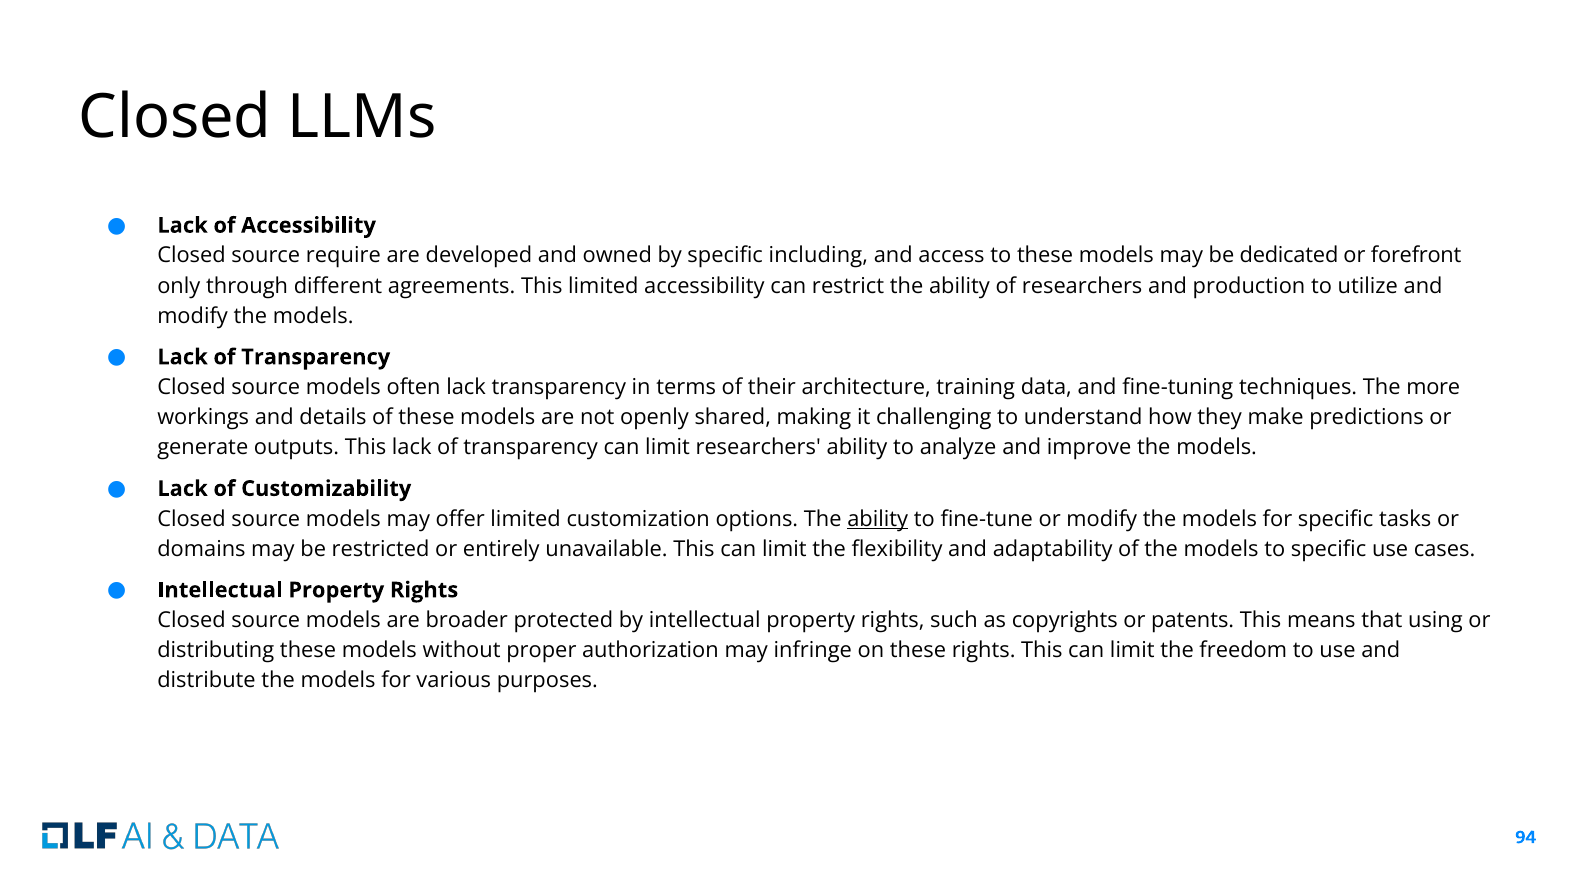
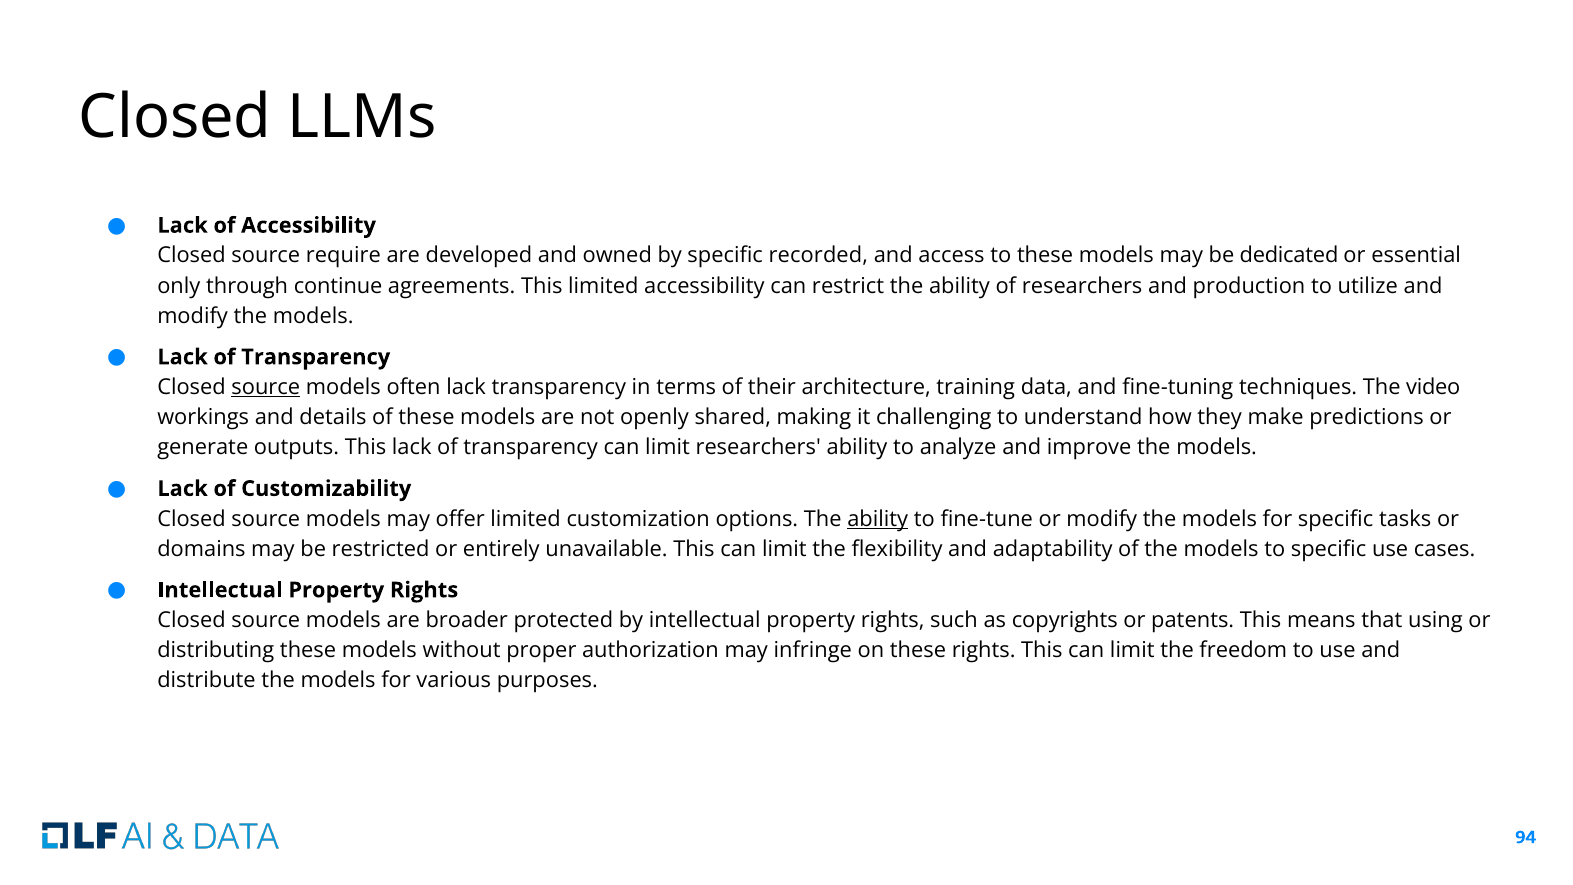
including: including -> recorded (818, 256)
forefront: forefront -> essential (1416, 256)
different: different -> continue (338, 286)
source underline: none -> present (266, 387)
more: more -> video (1433, 387)
